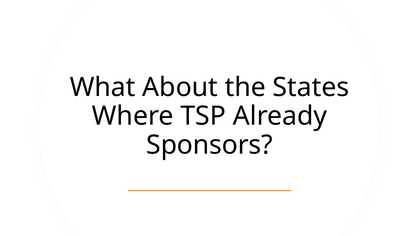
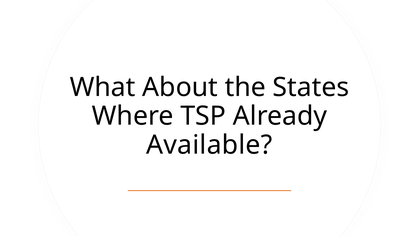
Sponsors: Sponsors -> Available (209, 145)
